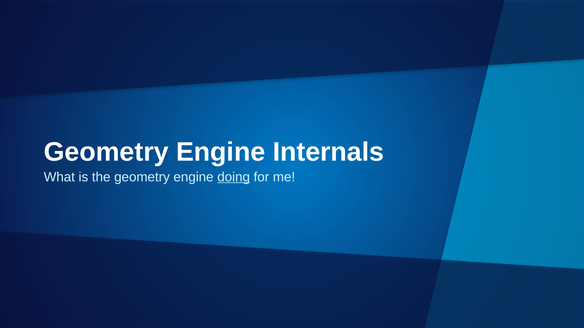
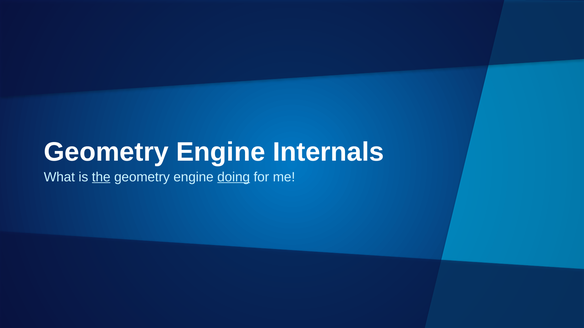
the underline: none -> present (101, 177)
